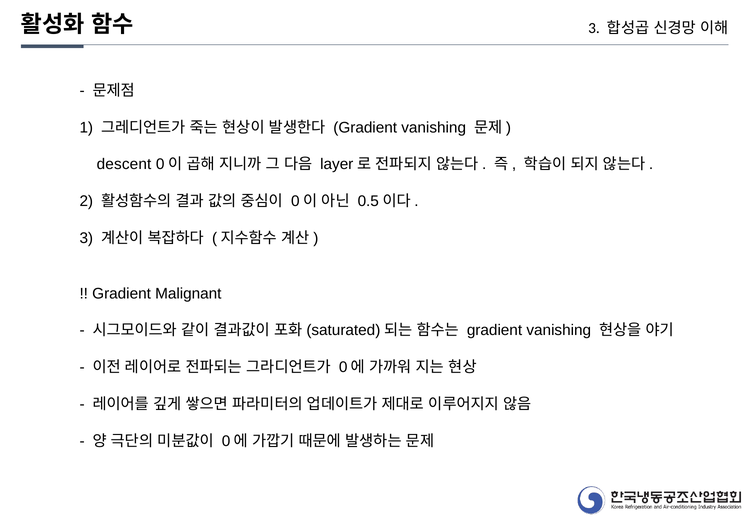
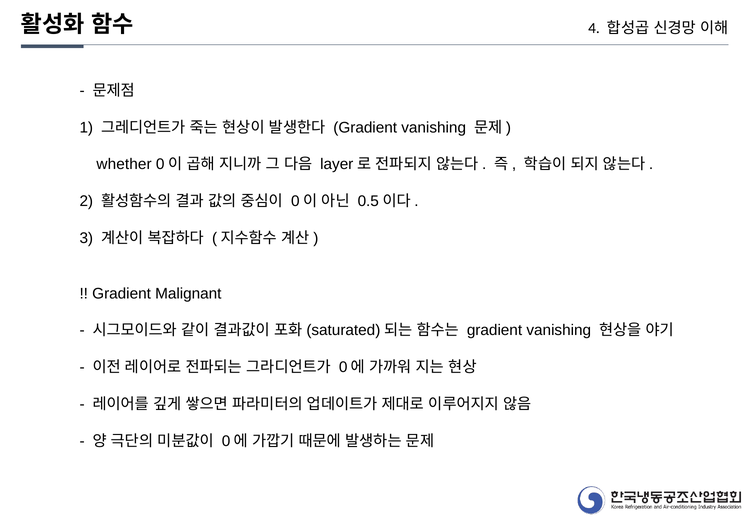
3: 3 -> 4 (594, 28)
descent: descent -> whether (124, 164)
